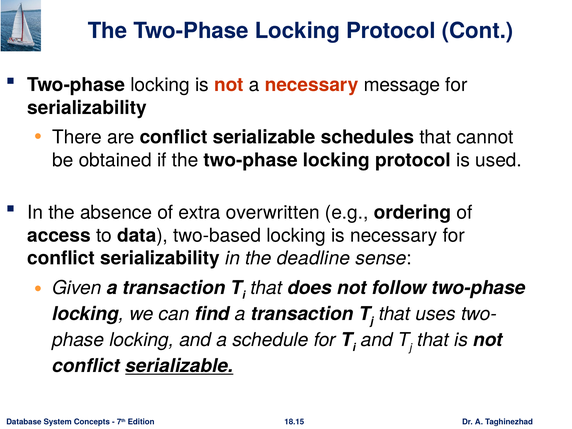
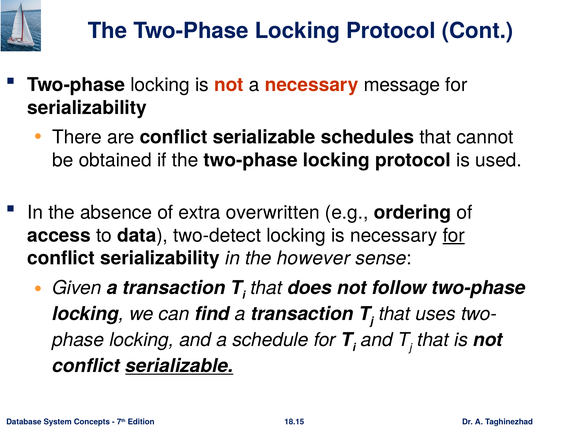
two-based: two-based -> two-detect (217, 235)
for underline: none -> present (454, 235)
deadline: deadline -> however (313, 258)
